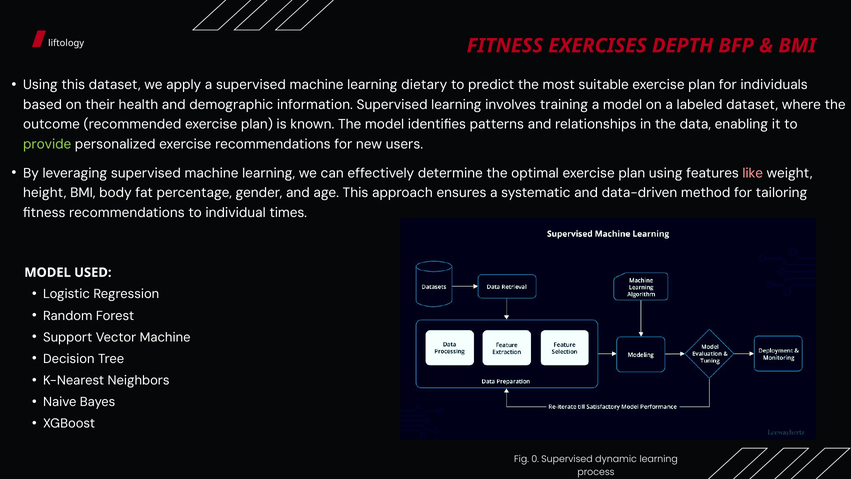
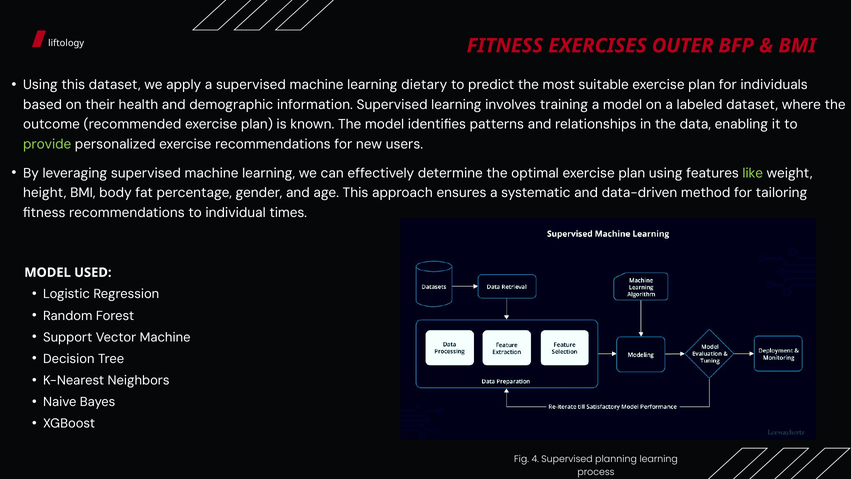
DEPTH: DEPTH -> OUTER (683, 46)
like colour: pink -> light green (753, 173)
0: 0 -> 4 (535, 459)
dynamic: dynamic -> planning (616, 459)
